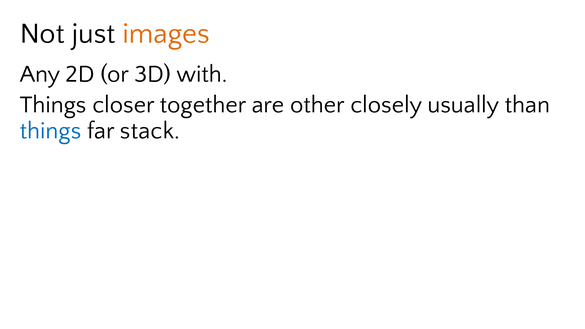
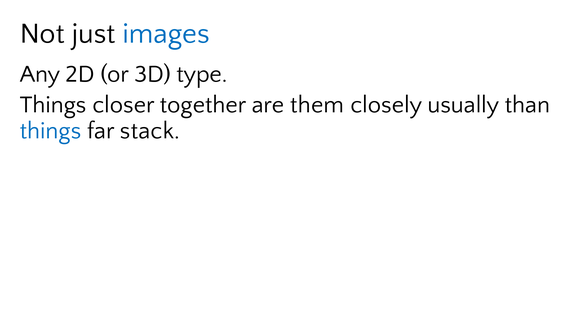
images colour: orange -> blue (166, 34)
with: with -> type (202, 74)
other: other -> them (317, 105)
